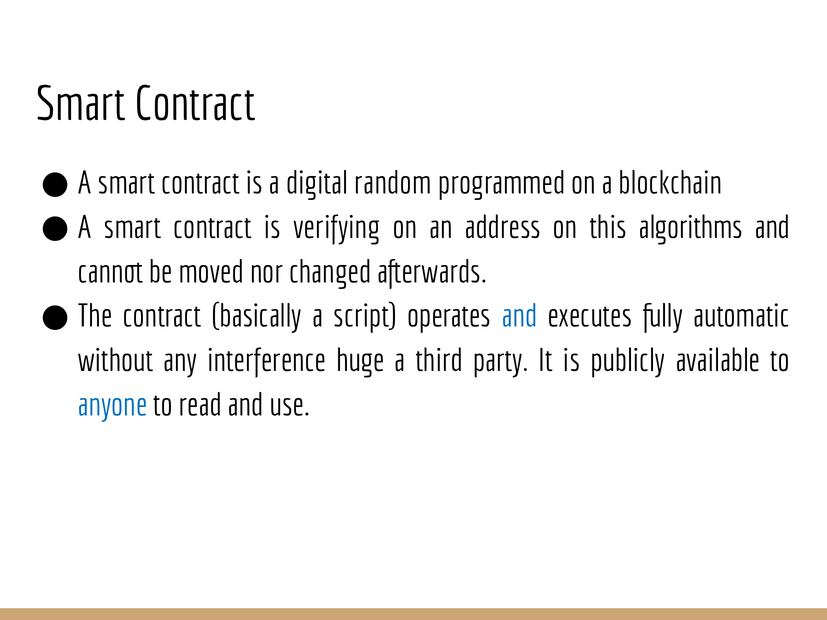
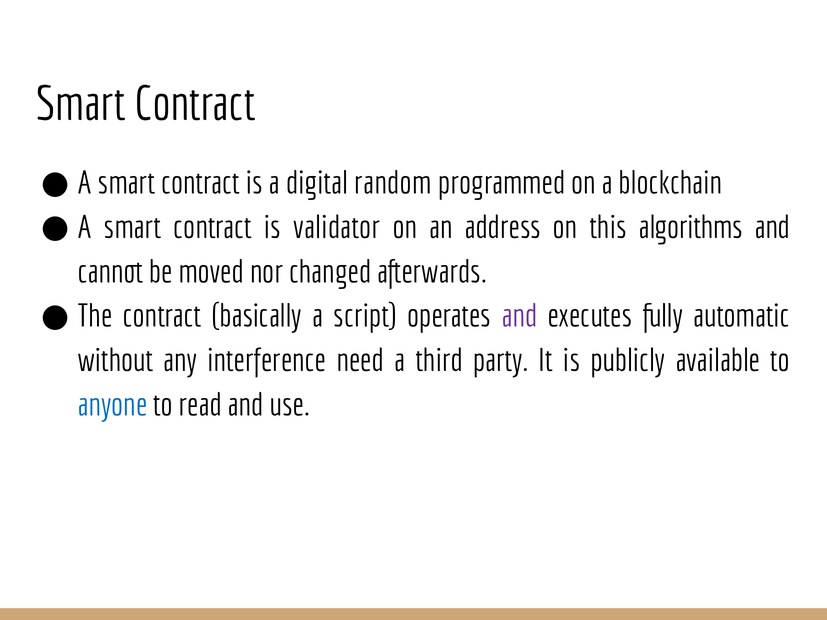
verifying: verifying -> validator (337, 228)
and colour: blue -> purple (519, 316)
huge: huge -> need (360, 361)
